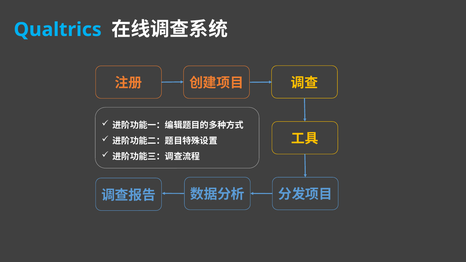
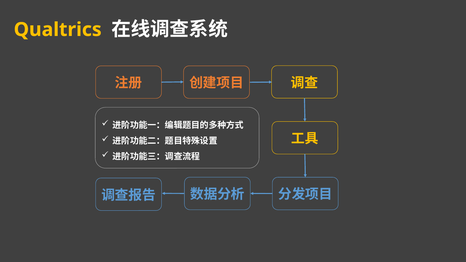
Qualtrics colour: light blue -> yellow (58, 30)
